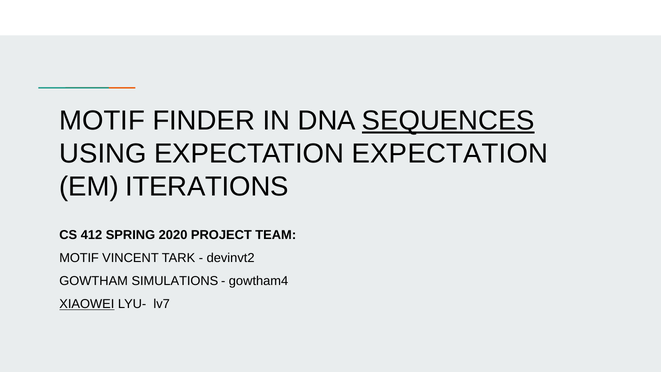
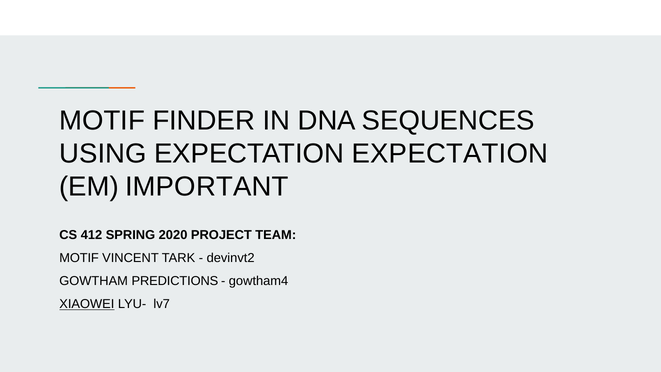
SEQUENCES underline: present -> none (448, 121)
ITERATIONS: ITERATIONS -> IMPORTANT (207, 187)
SIMULATIONS: SIMULATIONS -> PREDICTIONS (175, 281)
